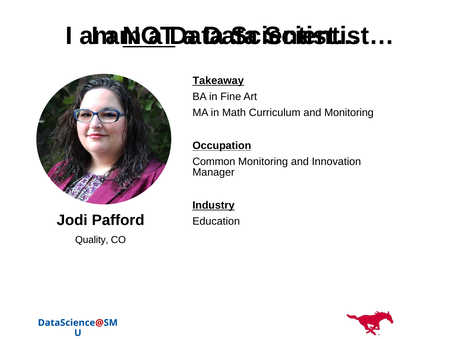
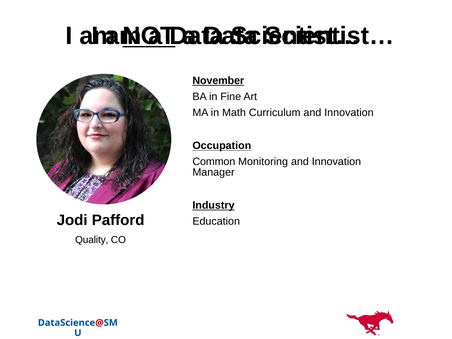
Takeaway: Takeaway -> November (218, 81)
Curriculum and Monitoring: Monitoring -> Innovation (349, 113)
